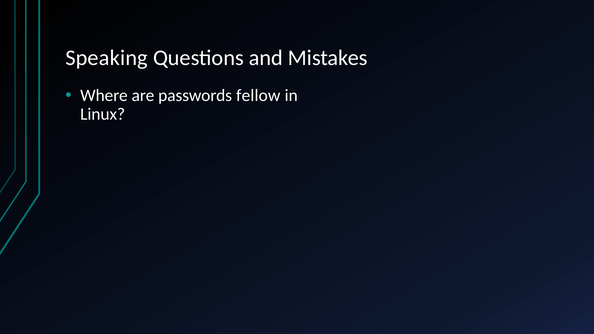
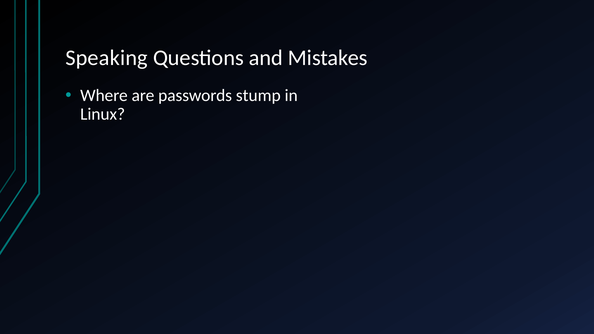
fellow: fellow -> stump (258, 95)
